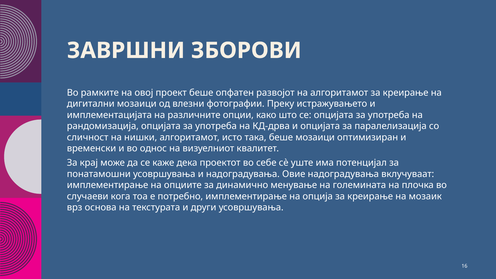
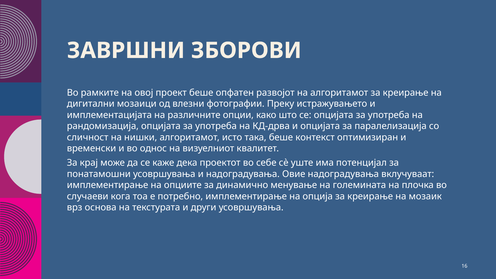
беше мозаици: мозаици -> контекст (315, 137)
